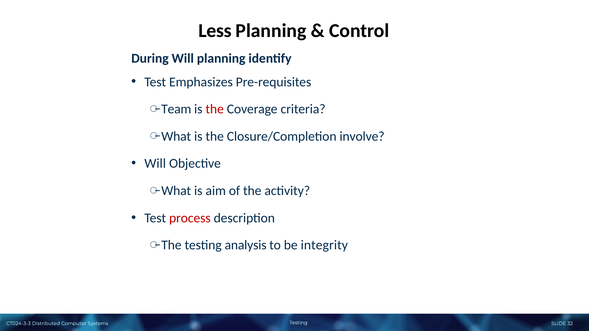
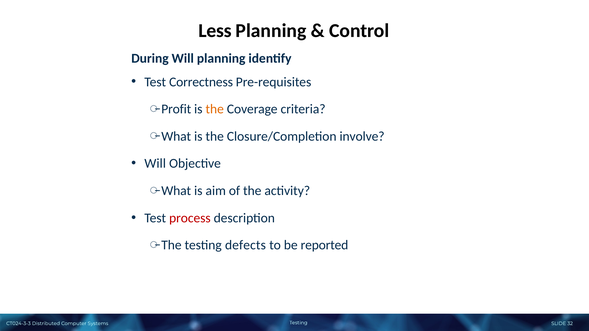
Emphasizes: Emphasizes -> Correctness (201, 82)
Team: Team -> Profit (176, 109)
the colour: red -> orange (215, 109)
analysis: analysis -> defects (245, 245)
integrity: integrity -> reported (324, 245)
